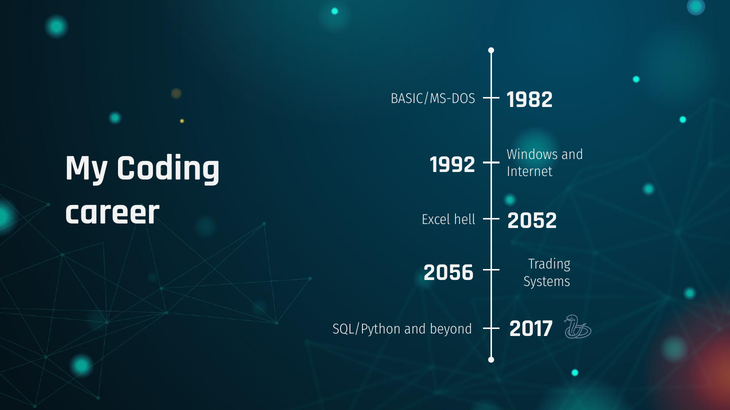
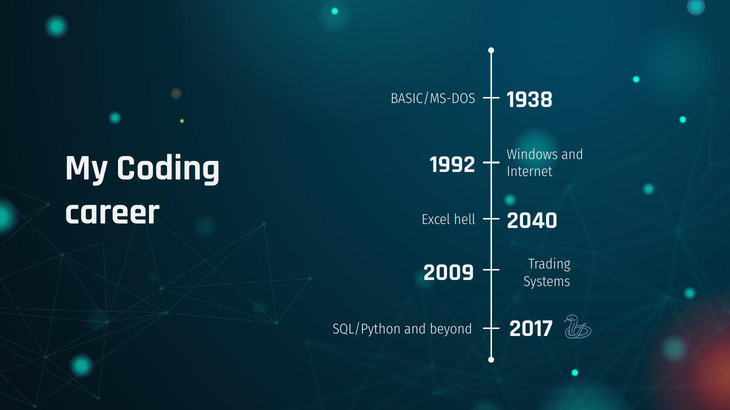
1982: 1982 -> 1938 (530, 100)
2052: 2052 -> 2040 (532, 221)
2056: 2056 -> 2009 (449, 273)
